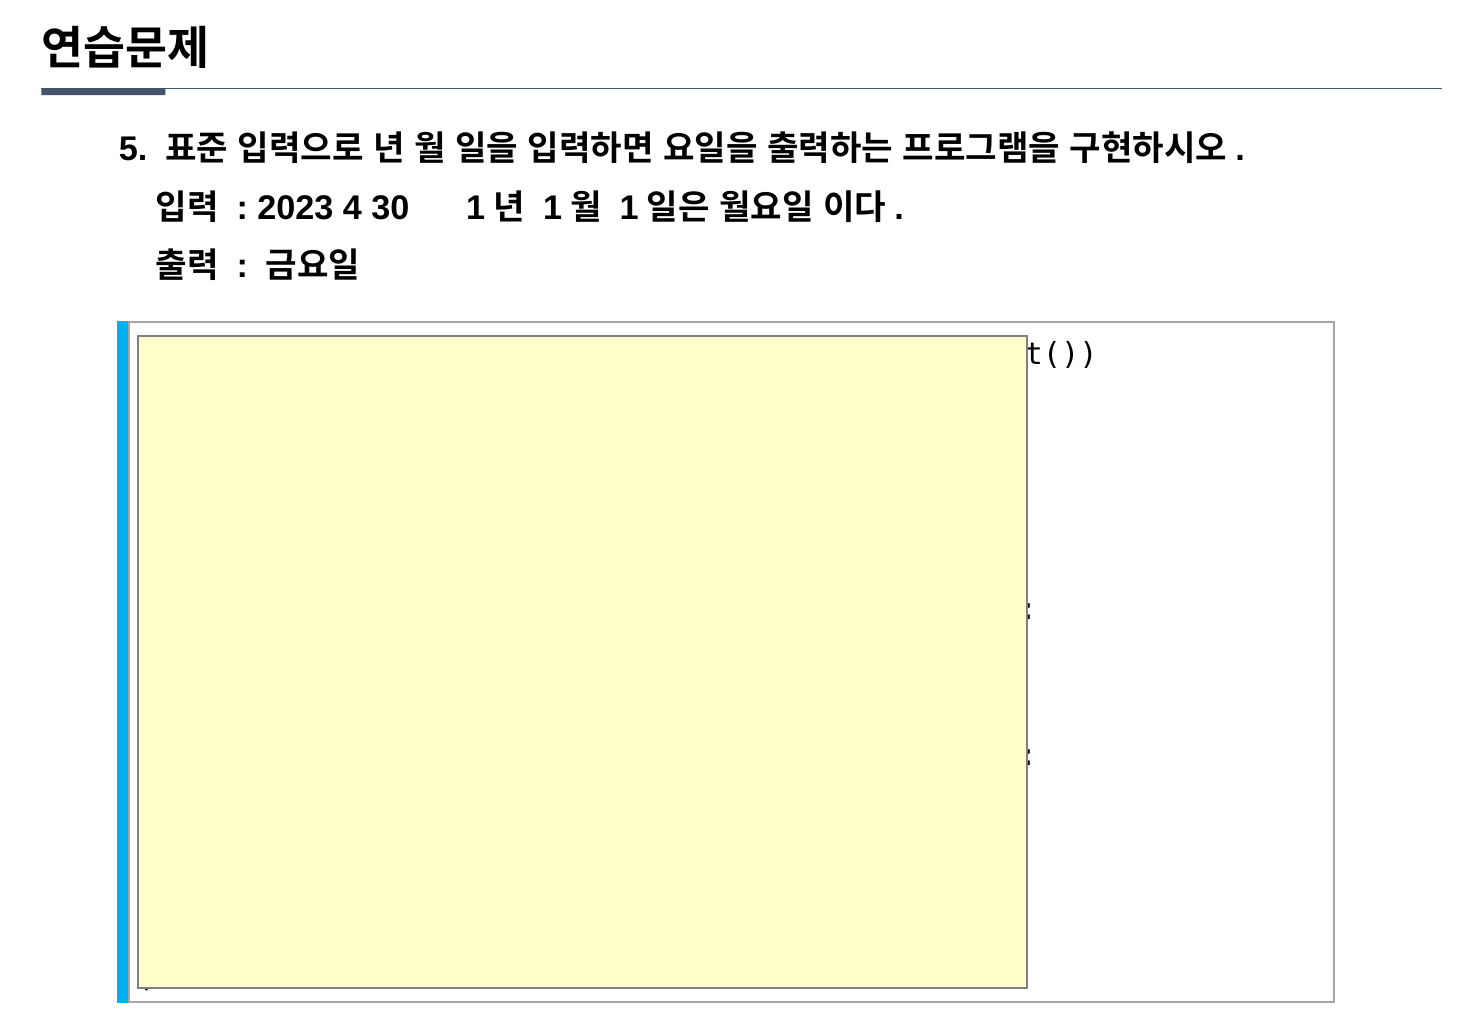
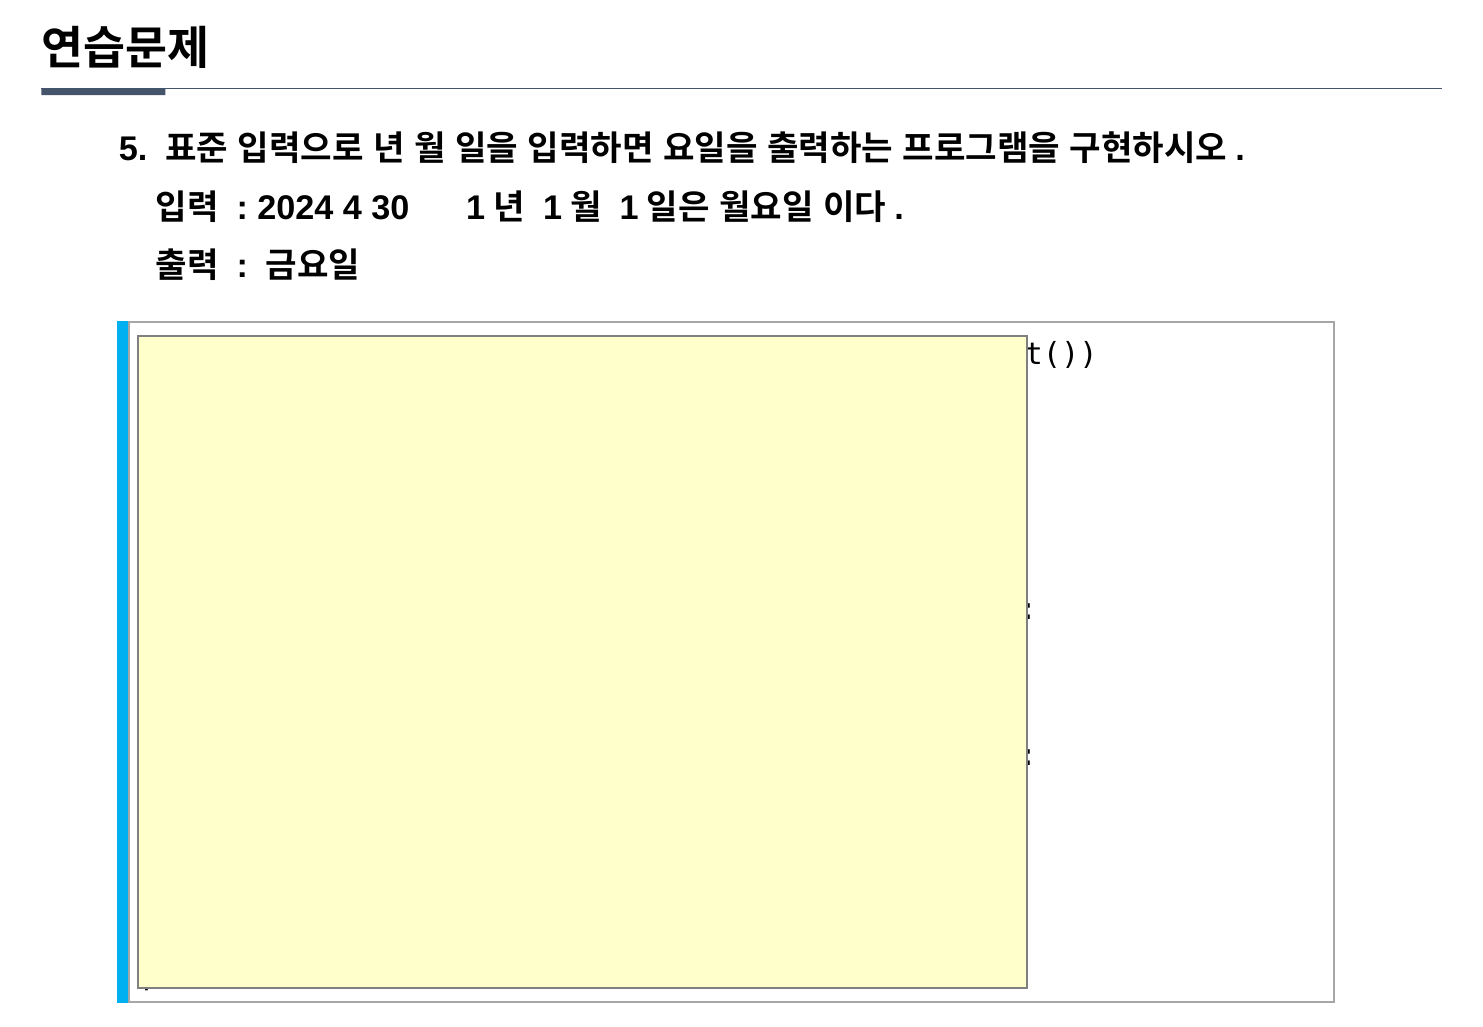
2023: 2023 -> 2024 (295, 208)
